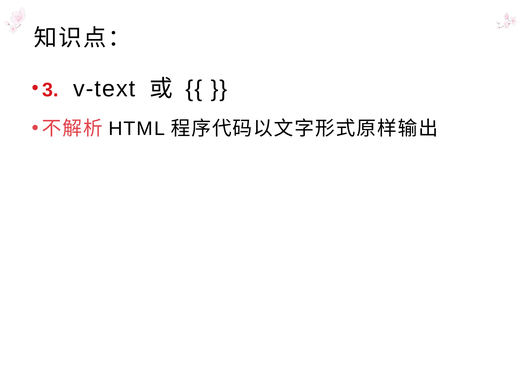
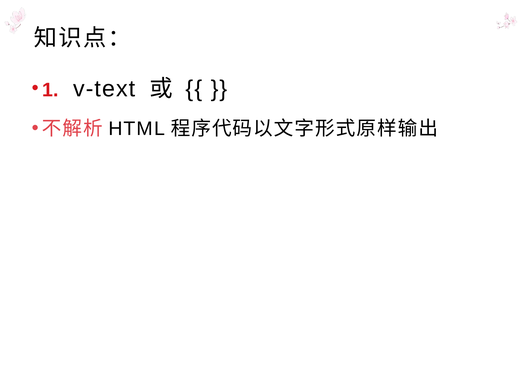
3: 3 -> 1 (50, 90)
